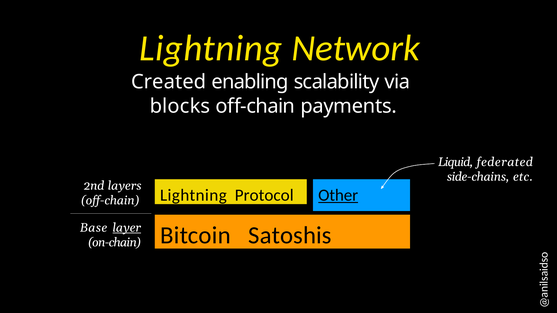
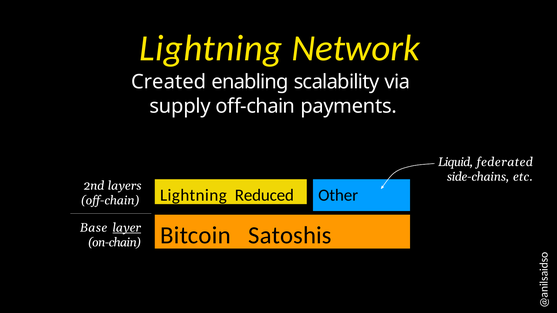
blocks: blocks -> supply (180, 106)
Protocol: Protocol -> Reduced (264, 195)
Other underline: present -> none (338, 195)
